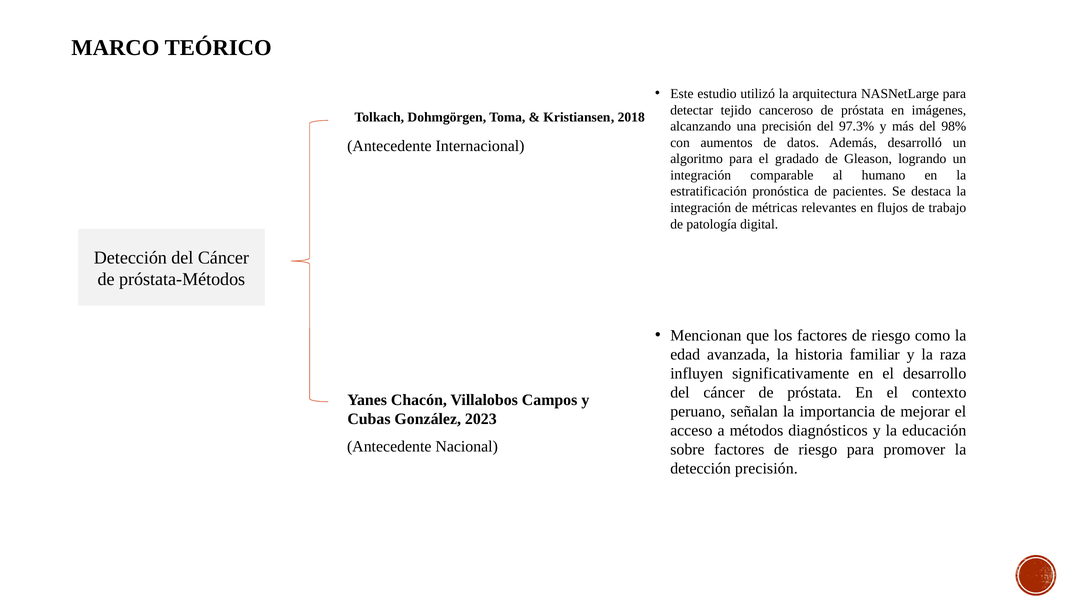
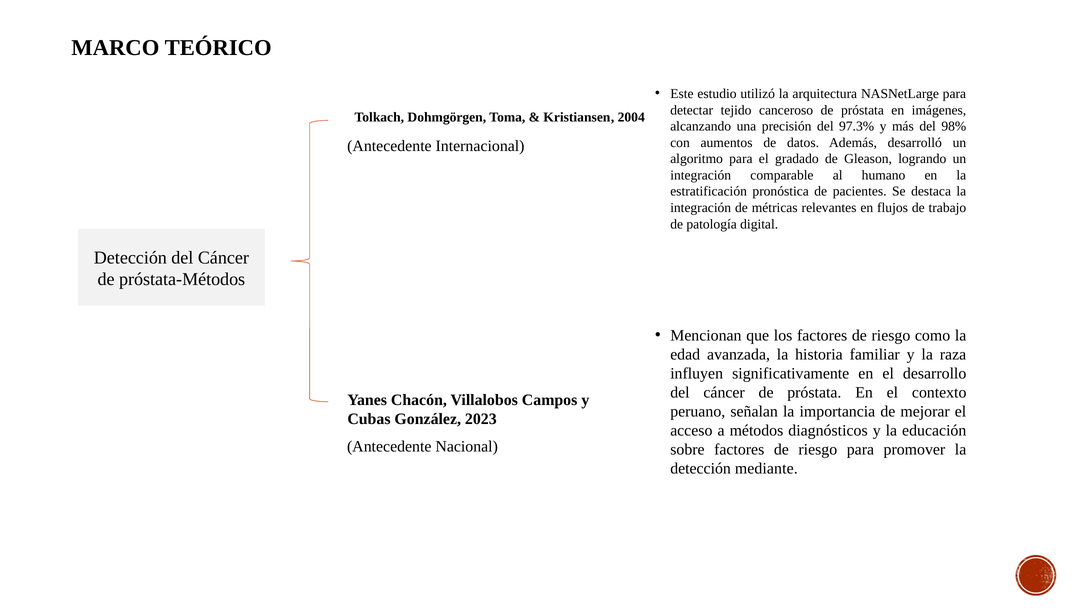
2018: 2018 -> 2004 (631, 117)
detección precisión: precisión -> mediante (766, 469)
